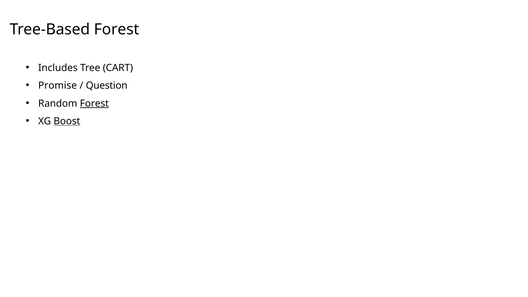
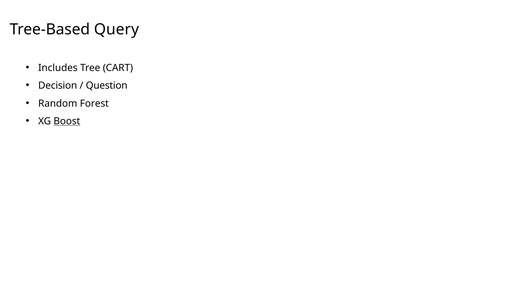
Tree-Based Forest: Forest -> Query (116, 29)
Promise: Promise -> Decision (58, 86)
Forest underline: present -> none (94, 103)
